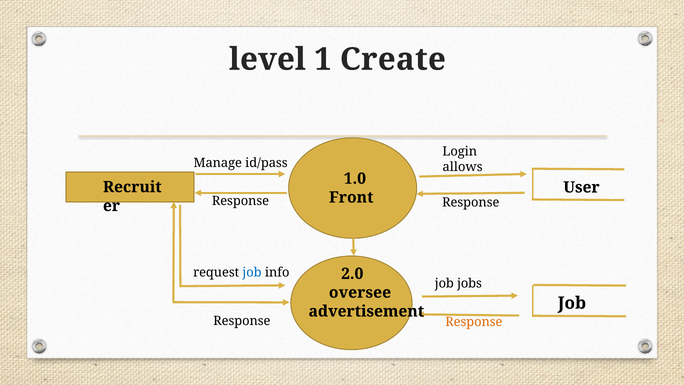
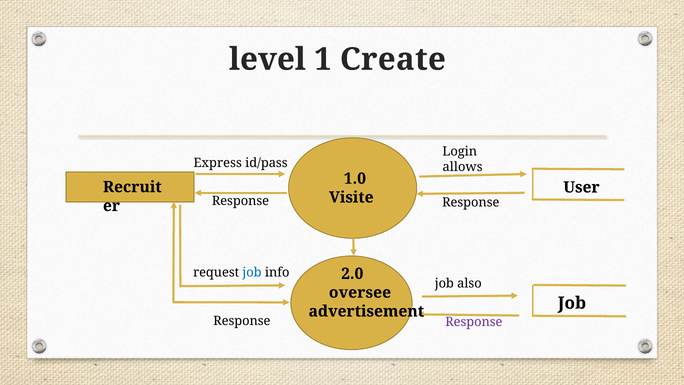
Manage: Manage -> Express (218, 163)
Front: Front -> Visite (351, 197)
jobs: jobs -> also (469, 283)
Response colour: orange -> purple (474, 322)
